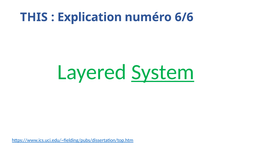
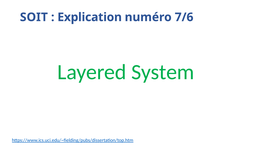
THIS: THIS -> SOIT (34, 17)
6/6: 6/6 -> 7/6 (184, 17)
System underline: present -> none (163, 72)
